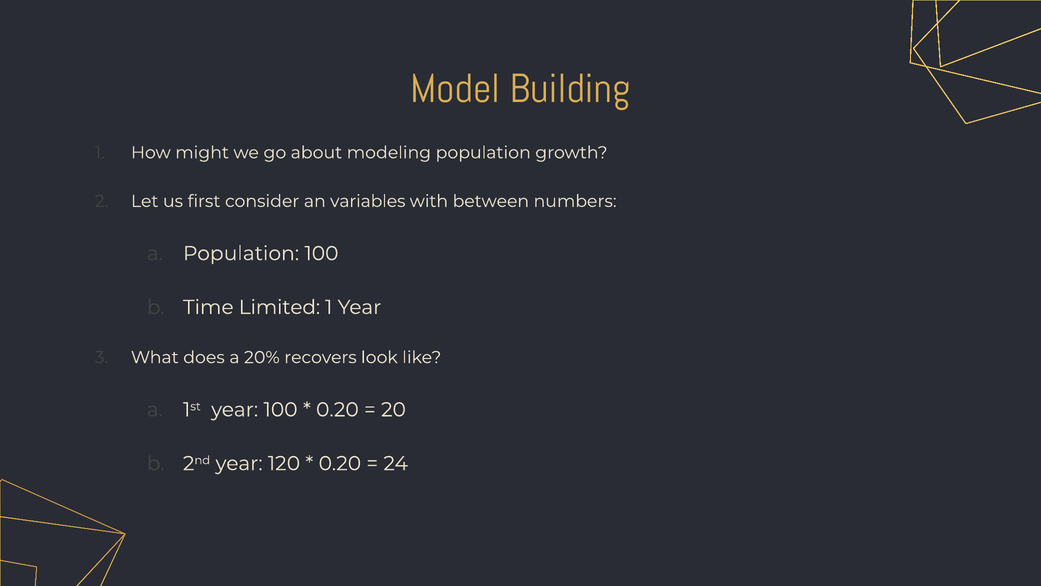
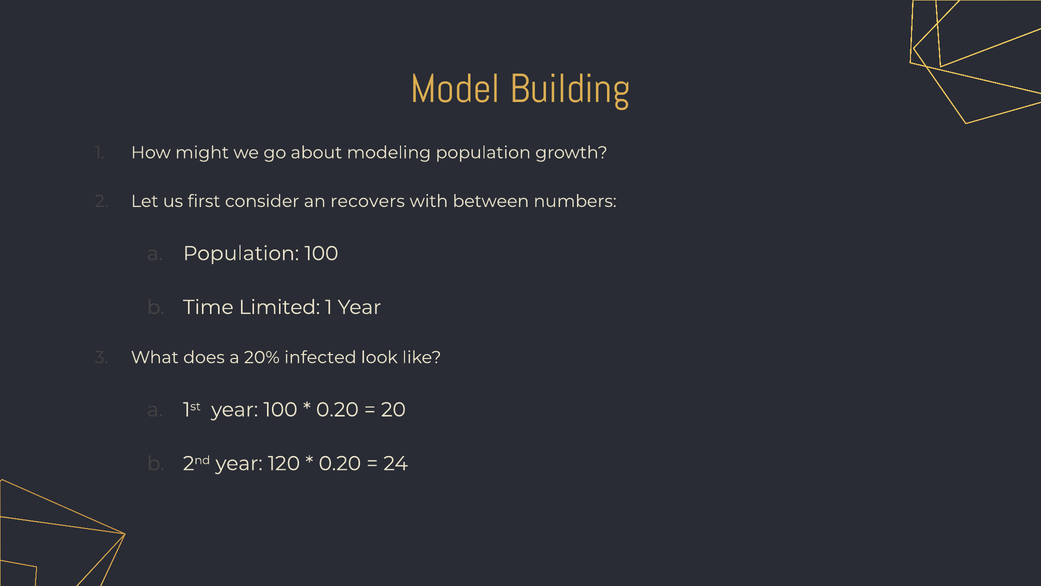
variables: variables -> recovers (368, 201)
recovers: recovers -> infected (320, 357)
